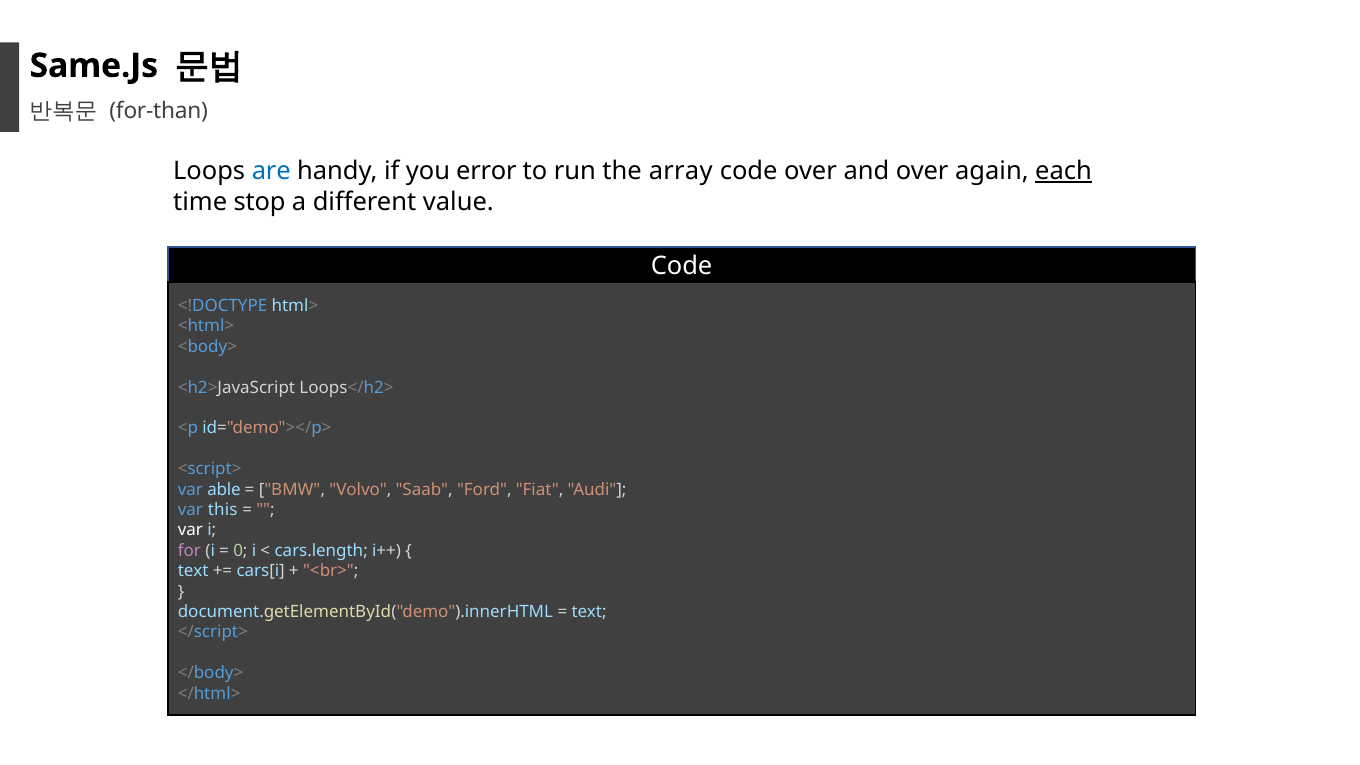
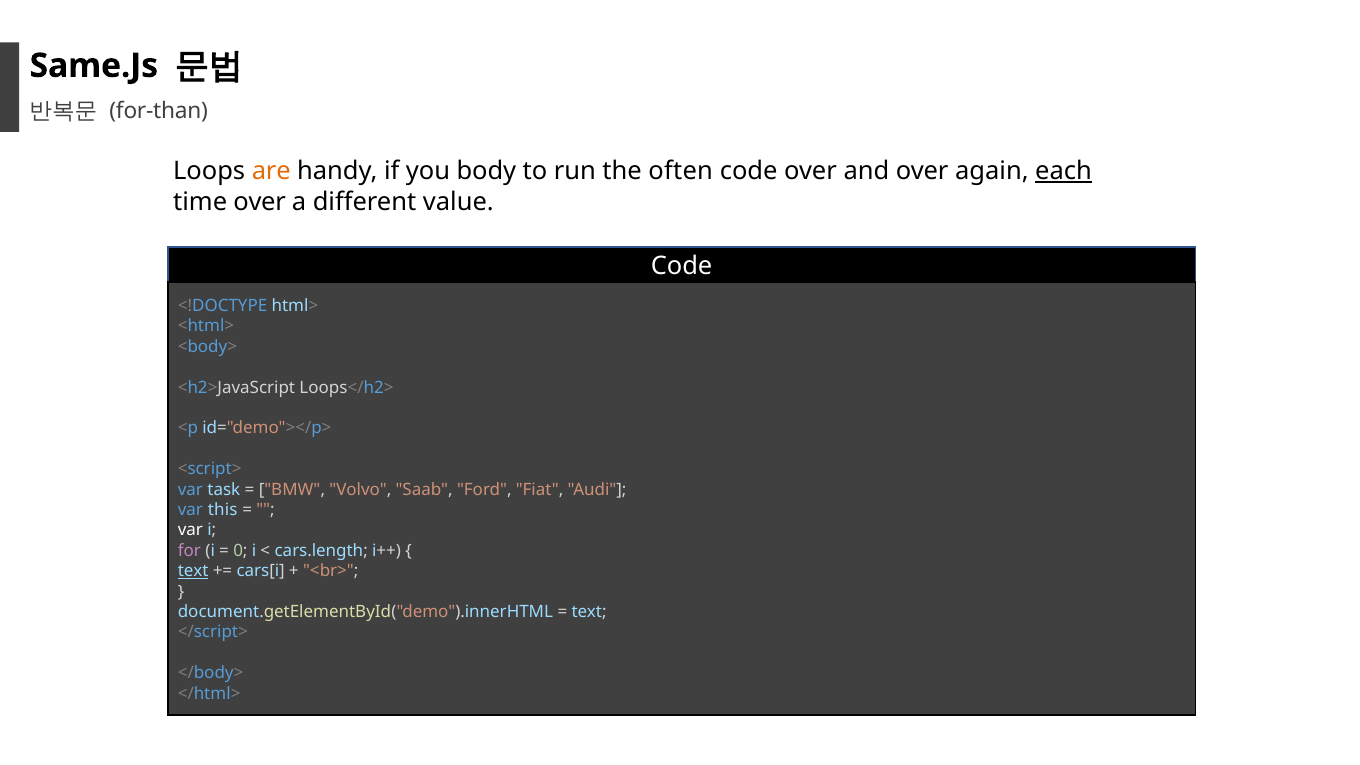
are colour: blue -> orange (271, 171)
error: error -> body (486, 171)
array: array -> often (681, 171)
time stop: stop -> over (260, 202)
able: able -> task (224, 489)
text underline: none -> present (193, 571)
